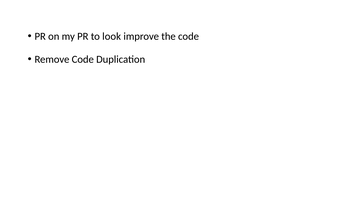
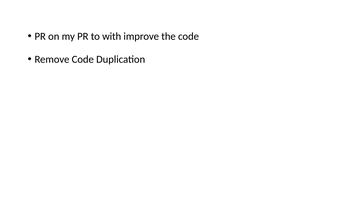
look: look -> with (112, 36)
